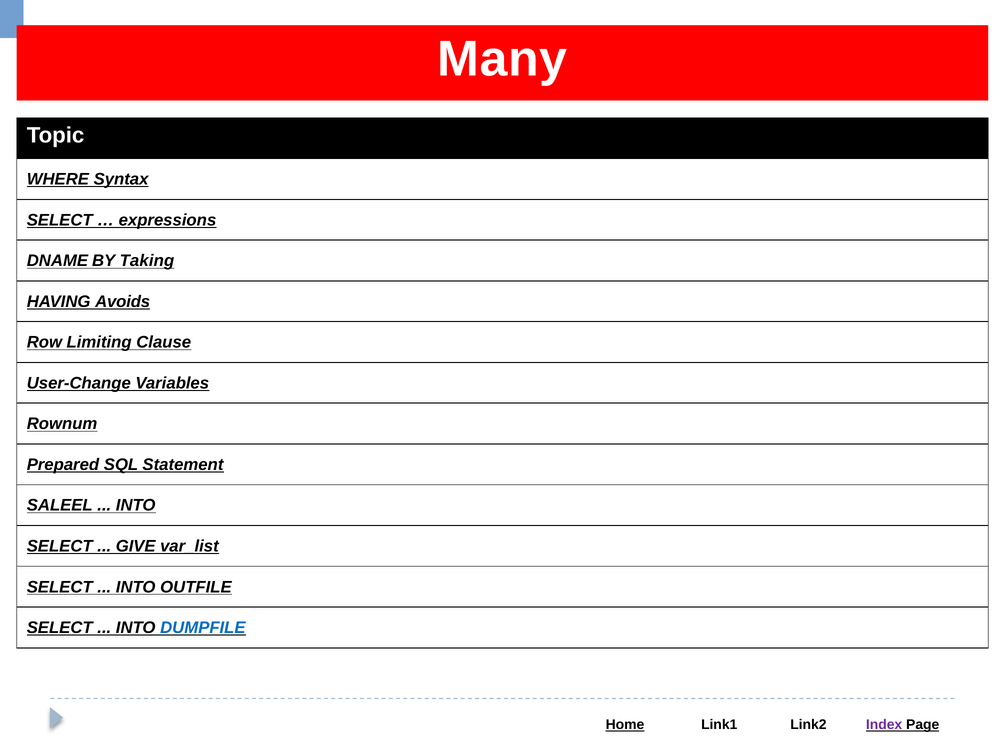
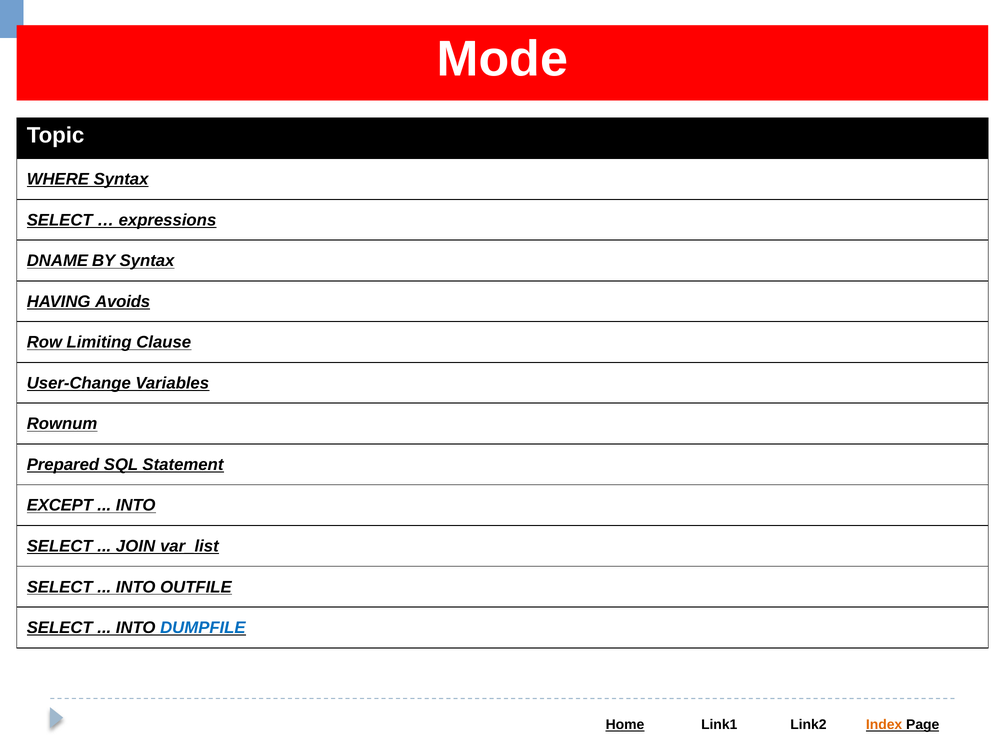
Many: Many -> Mode (502, 59)
BY Taking: Taking -> Syntax (147, 261)
SALEEL: SALEEL -> EXCEPT (60, 505)
GIVE: GIVE -> JOIN (136, 546)
Index colour: purple -> orange (884, 725)
